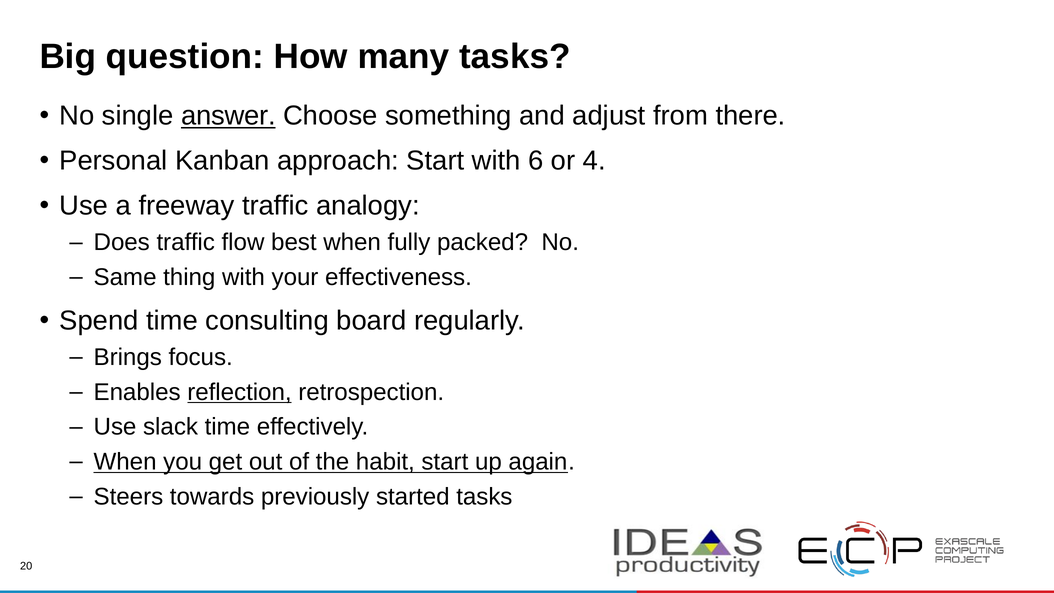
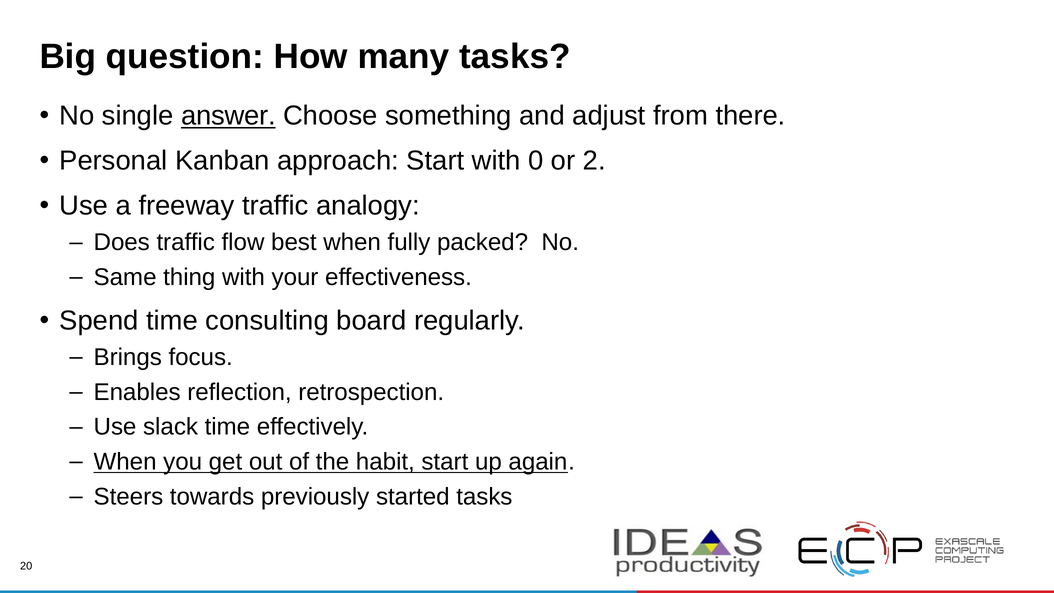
6: 6 -> 0 (536, 161)
4: 4 -> 2 (594, 161)
reflection underline: present -> none (239, 392)
